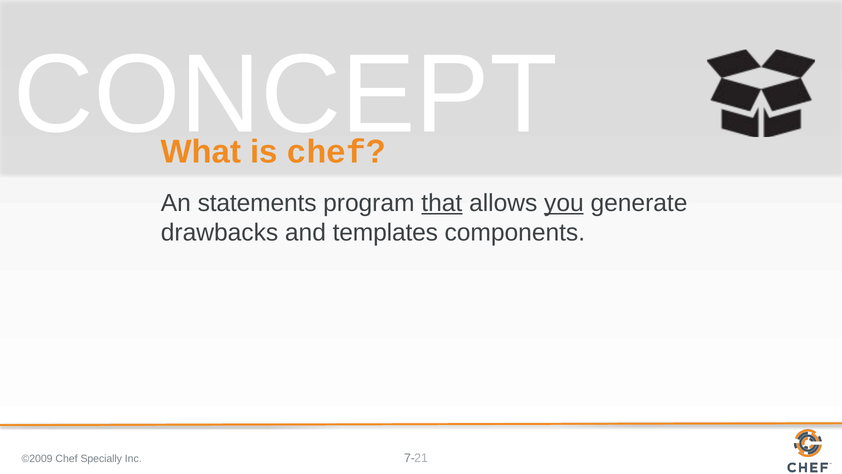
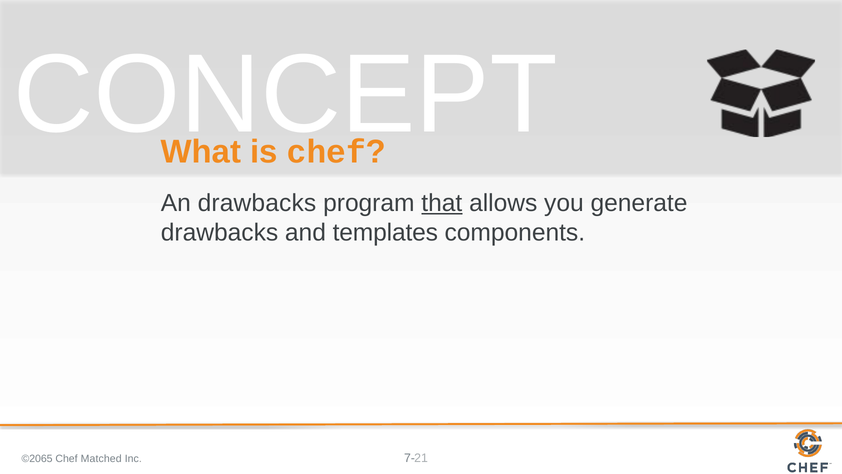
An statements: statements -> drawbacks (257, 203)
you underline: present -> none (564, 203)
©2009: ©2009 -> ©2065 (37, 458)
Specially: Specially -> Matched (101, 458)
